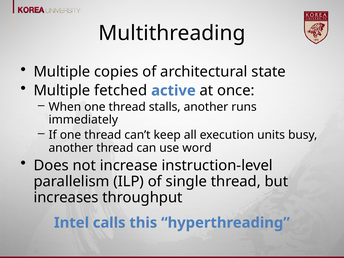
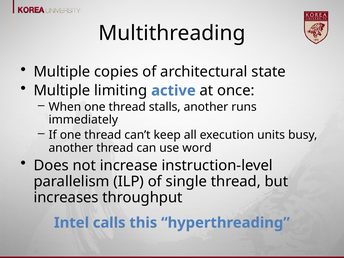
fetched: fetched -> limiting (121, 91)
